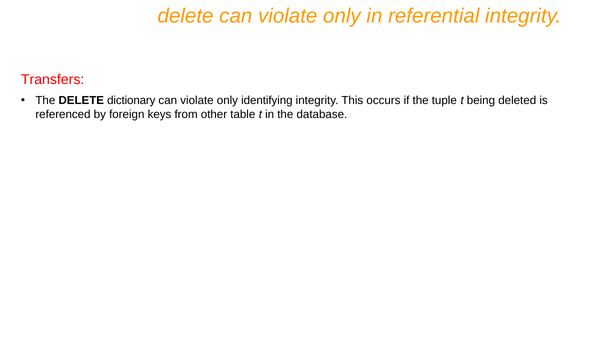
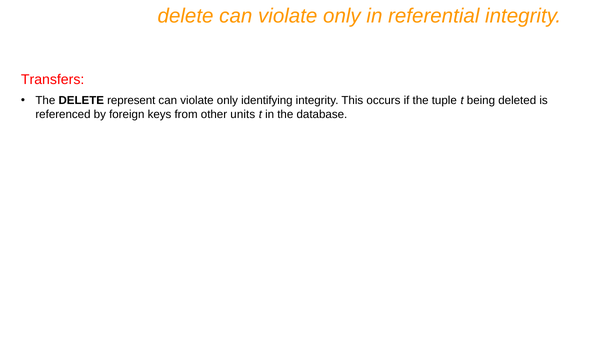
dictionary: dictionary -> represent (131, 101)
table: table -> units (243, 115)
